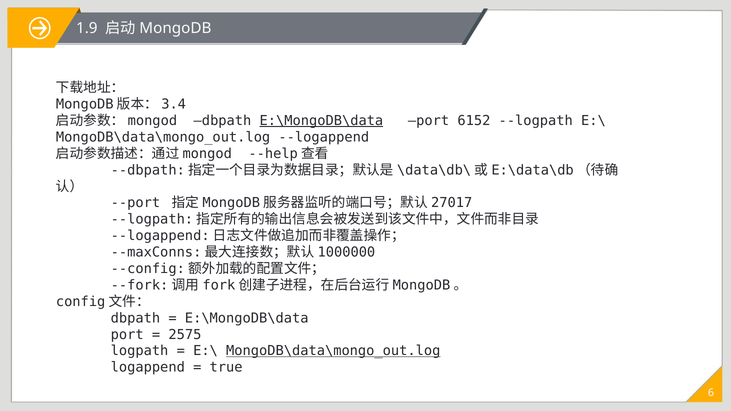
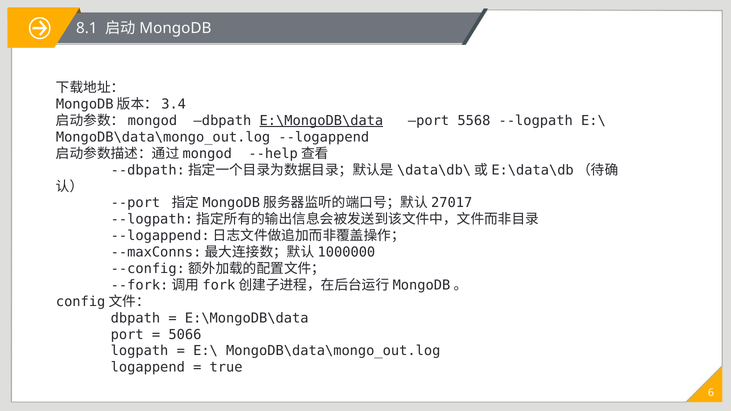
1.9: 1.9 -> 8.1 (87, 28)
6152: 6152 -> 5568 (474, 121)
2575: 2575 -> 5066 (185, 335)
MongoDB\data\mongo_out.log underline: present -> none (333, 351)
